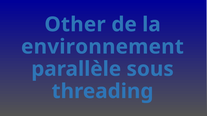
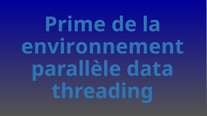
Other: Other -> Prime (75, 25)
sous: sous -> data (150, 69)
